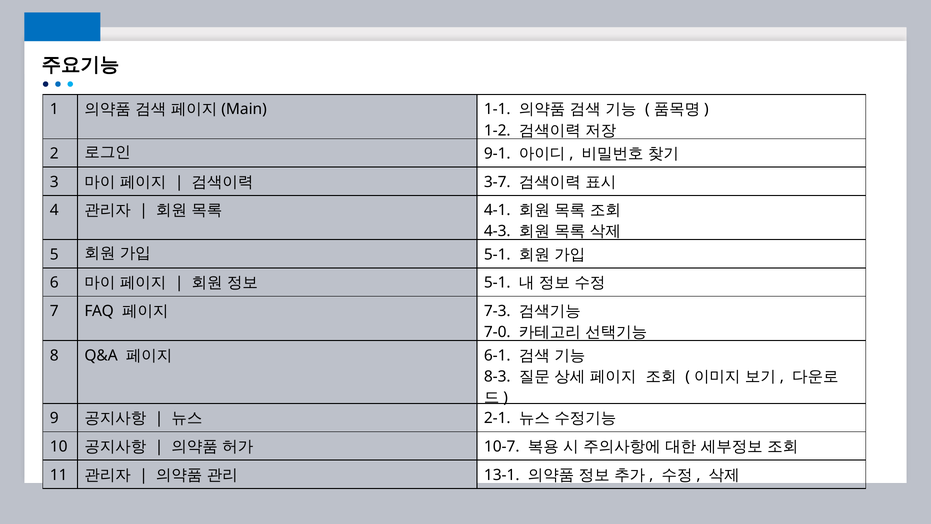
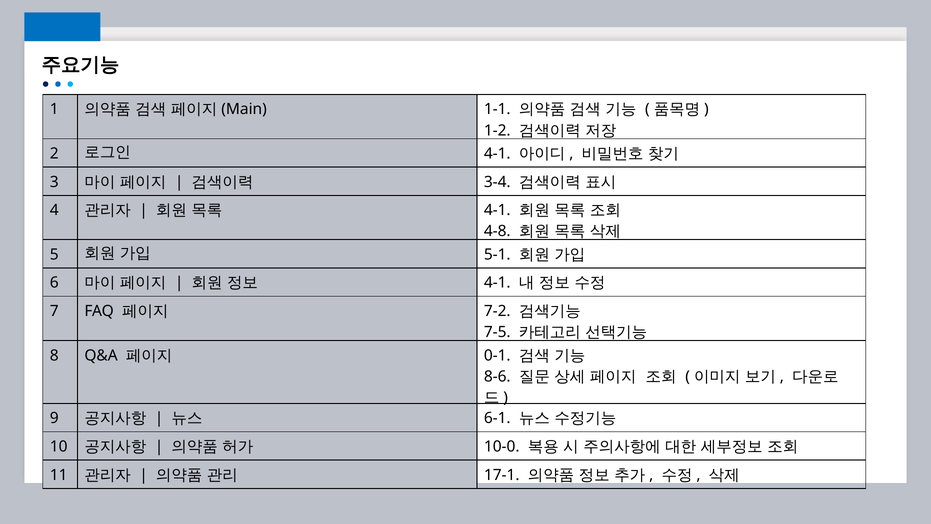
9-1: 9-1 -> 4-1 (497, 154)
3-7: 3-7 -> 3-4 (497, 182)
4-3: 4-3 -> 4-8 (497, 231)
5-1: 5-1 -> 4-1 (497, 283)
7-3: 7-3 -> 7-2 (497, 311)
7-0: 7-0 -> 7-5 (497, 332)
6-1: 6-1 -> 0-1 (497, 355)
8-3: 8-3 -> 8-6 (497, 376)
2-1: 2-1 -> 6-1 (497, 418)
10-7: 10-7 -> 10-0 (502, 446)
13-1: 13-1 -> 17-1 (502, 475)
